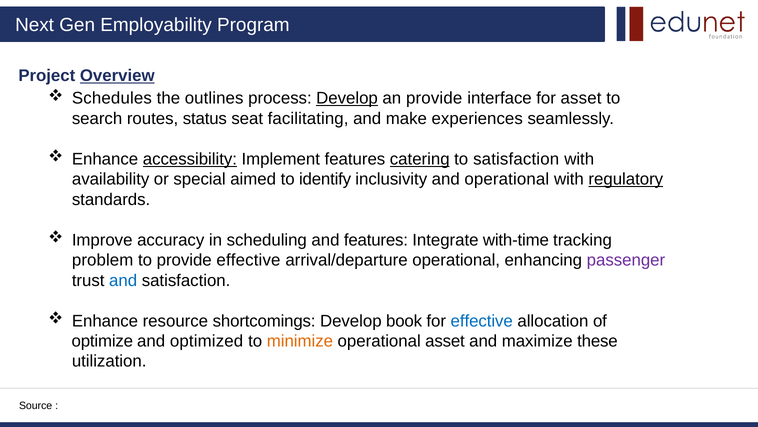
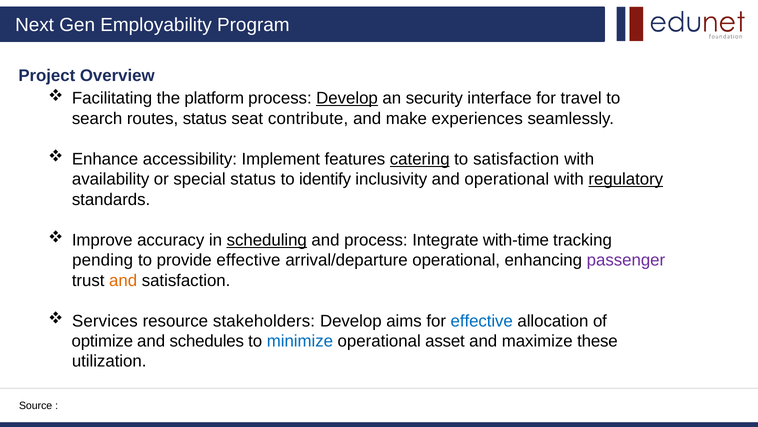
Overview underline: present -> none (117, 75)
Schedules: Schedules -> Facilitating (112, 98)
outlines: outlines -> platform (214, 98)
an provide: provide -> security (434, 98)
for asset: asset -> travel (581, 98)
facilitating: facilitating -> contribute (308, 118)
accessibility underline: present -> none (190, 159)
special aimed: aimed -> status (253, 179)
scheduling underline: none -> present (267, 240)
and features: features -> process (376, 240)
problem: problem -> pending (103, 260)
and colour: blue -> orange (123, 280)
Enhance: Enhance -> Services (105, 321)
shortcomings: shortcomings -> stakeholders (264, 321)
book: book -> aims (404, 321)
optimized: optimized -> schedules (207, 341)
minimize colour: orange -> blue (300, 341)
